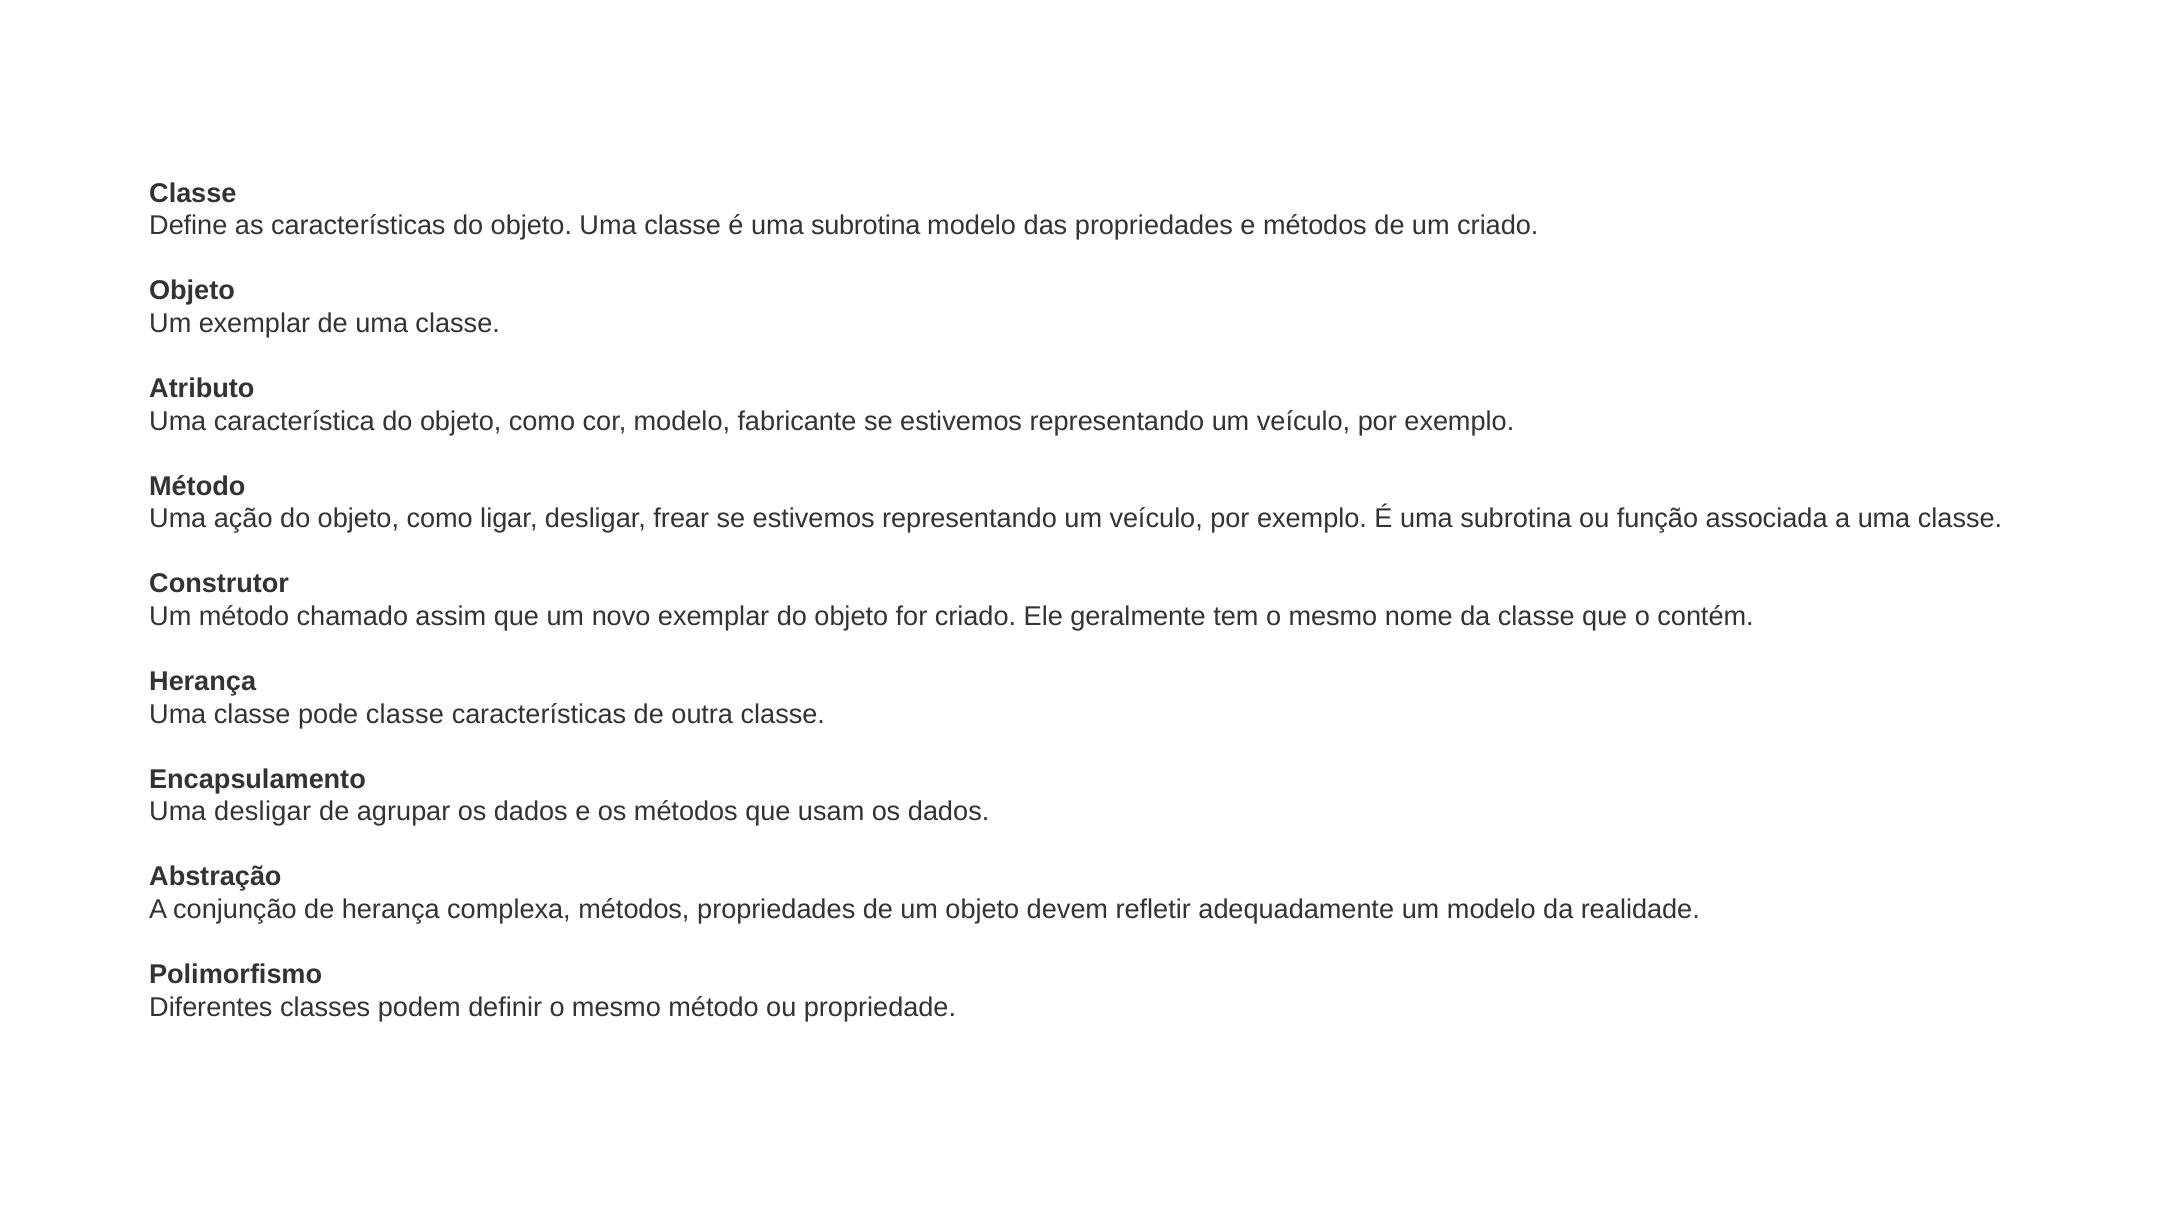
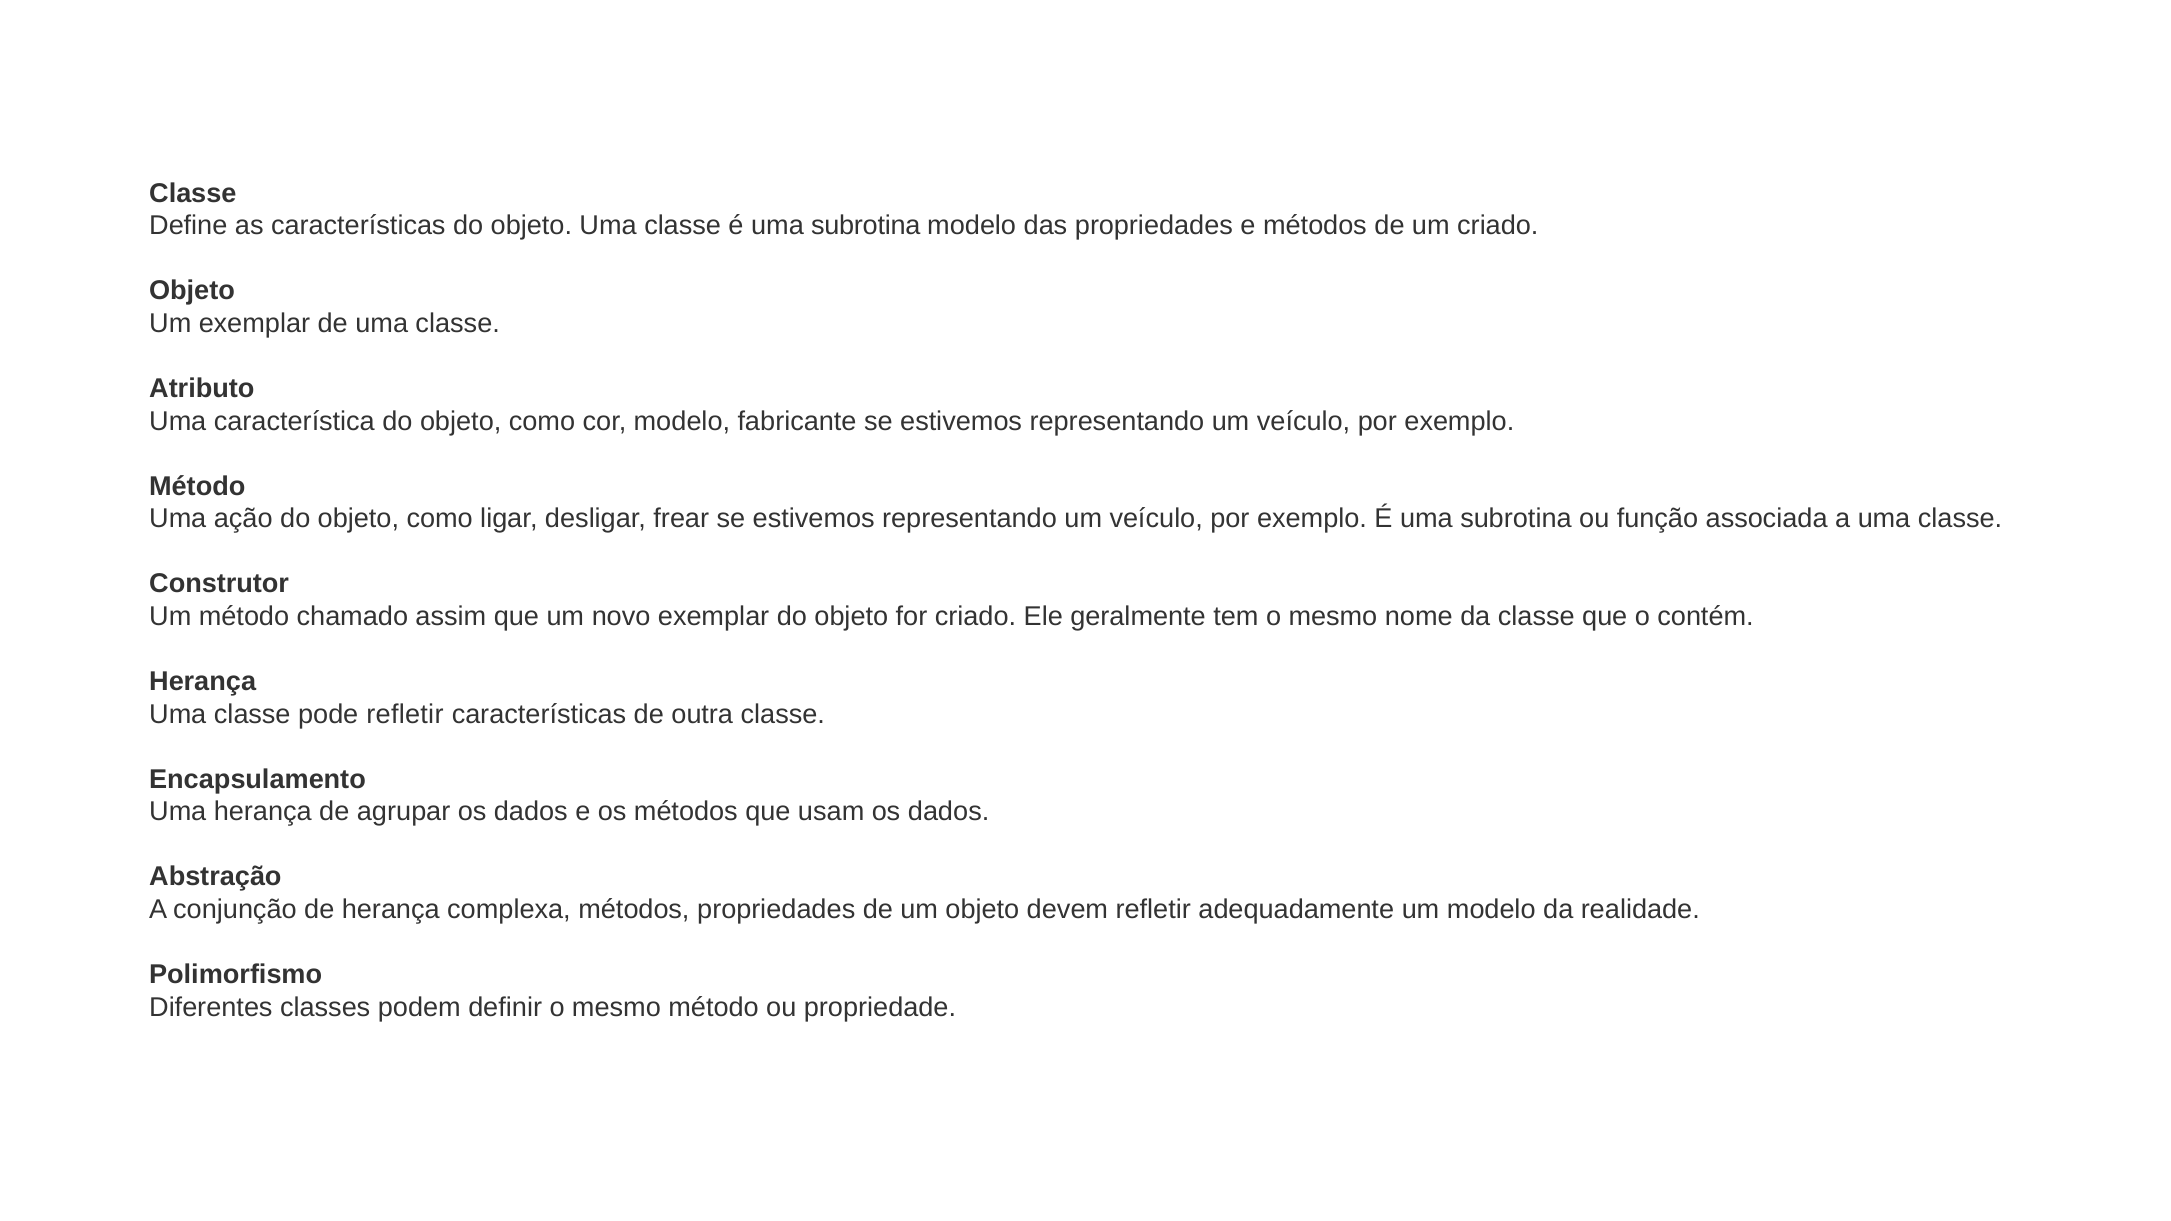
pode classe: classe -> refletir (405, 714)
Uma desligar: desligar -> herança (263, 812)
